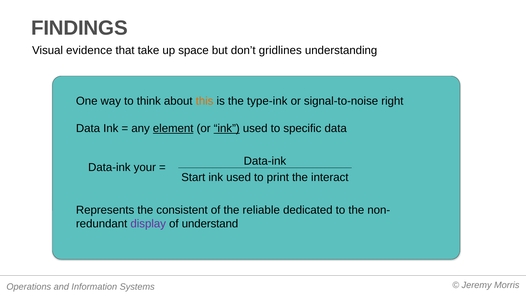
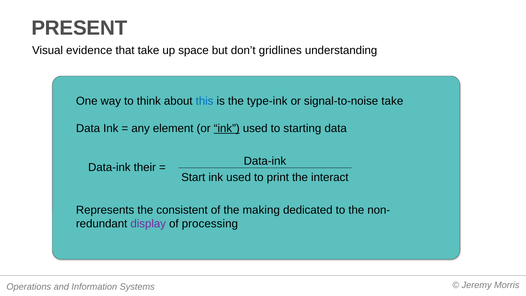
FINDINGS: FINDINGS -> PRESENT (79, 28)
this colour: orange -> blue (205, 101)
signal-to-noise right: right -> take (392, 101)
element underline: present -> none (173, 128)
specific: specific -> starting (302, 128)
your: your -> their (145, 167)
reliable: reliable -> making (261, 210)
understand: understand -> processing (210, 224)
